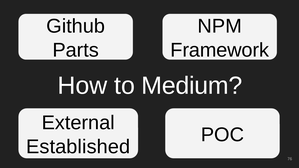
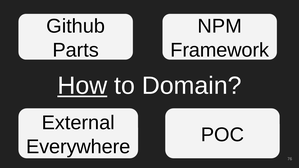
How underline: none -> present (82, 86)
Medium: Medium -> Domain (192, 86)
Established: Established -> Everywhere (78, 147)
